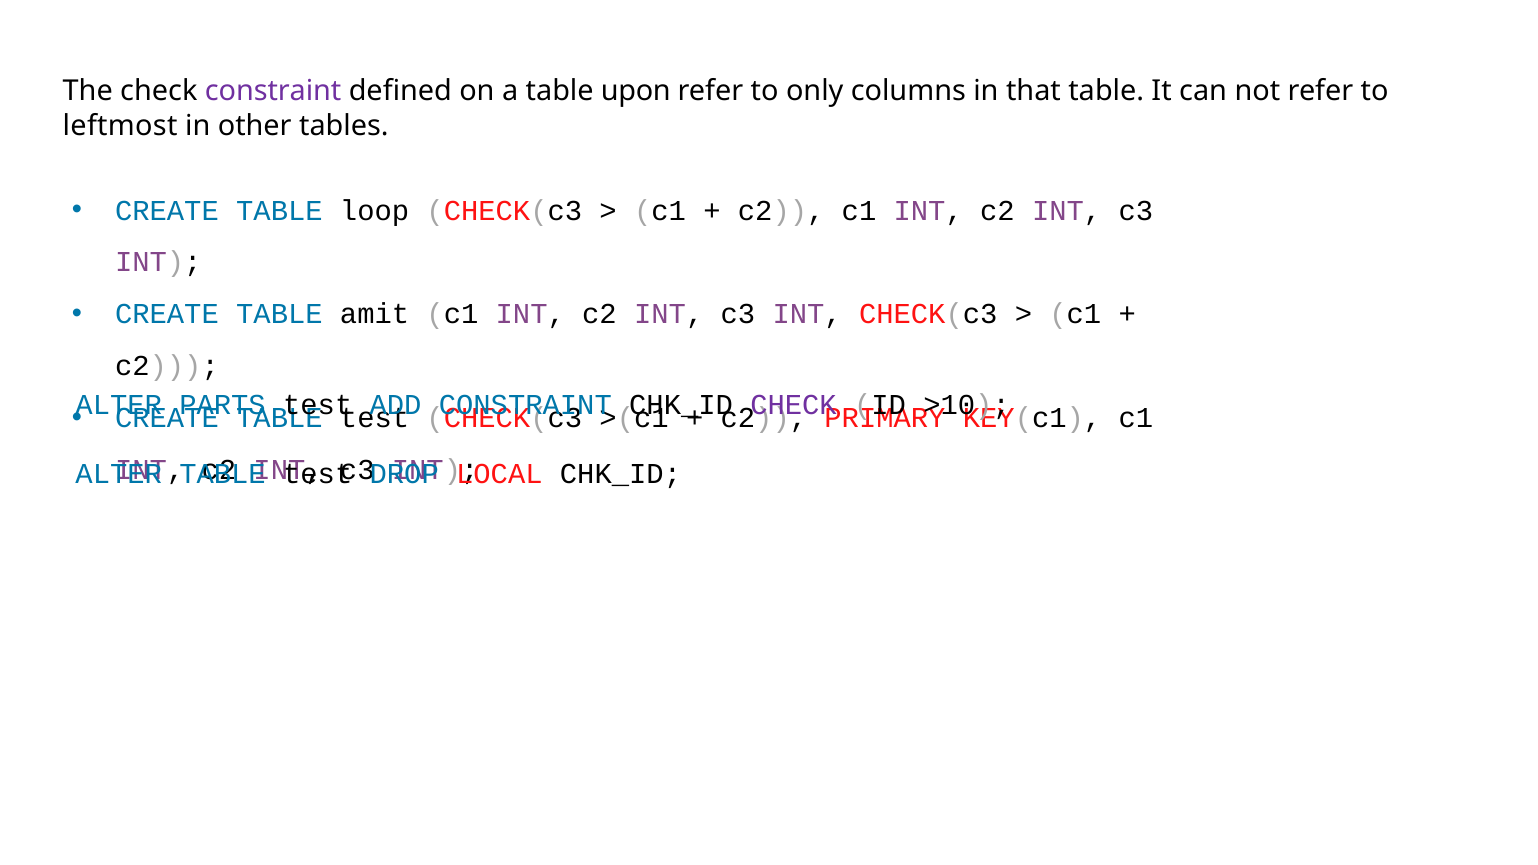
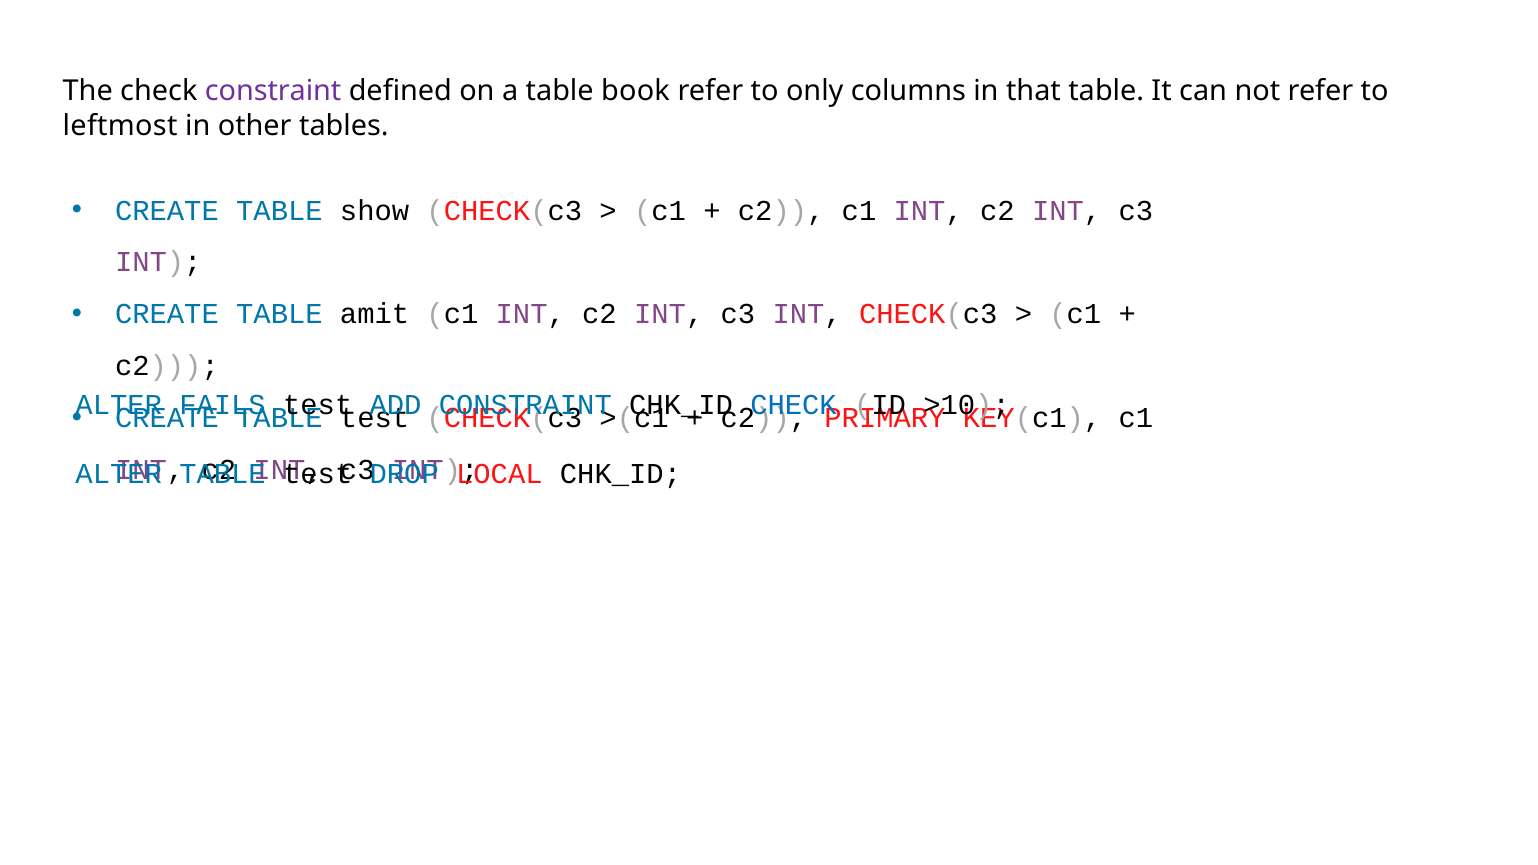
upon: upon -> book (636, 91)
loop: loop -> show (375, 211)
PARTS: PARTS -> FAILS (223, 405)
CHECK colour: purple -> blue (794, 405)
